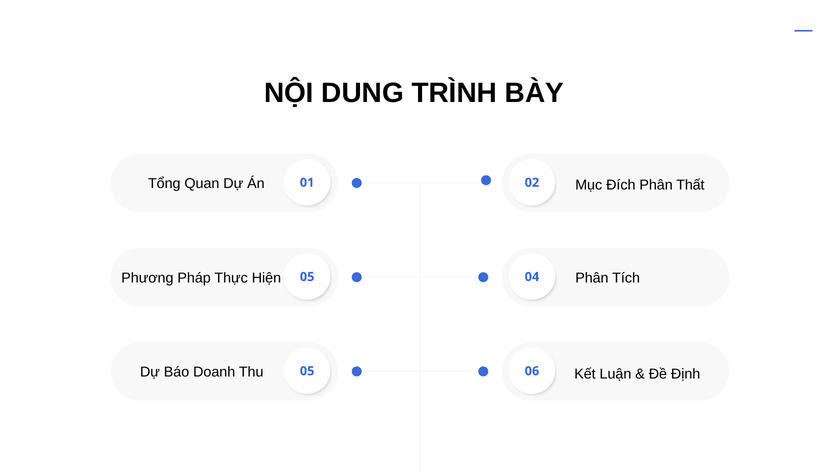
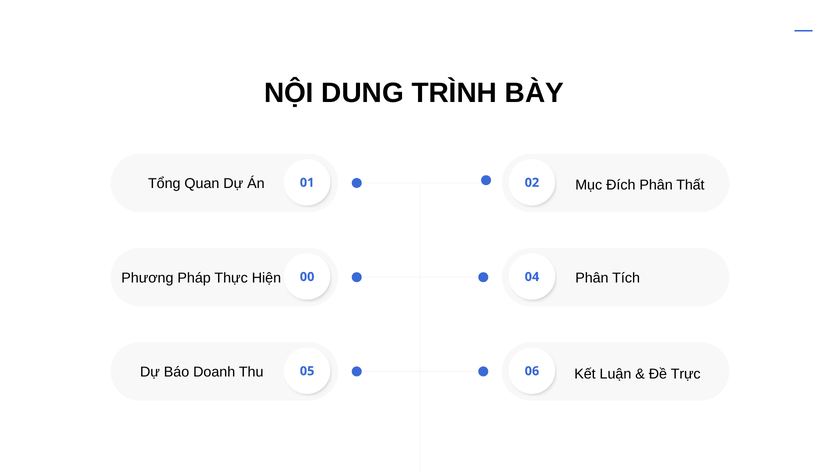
Hiện 05: 05 -> 00 (307, 277)
Định: Định -> Trực (686, 374)
